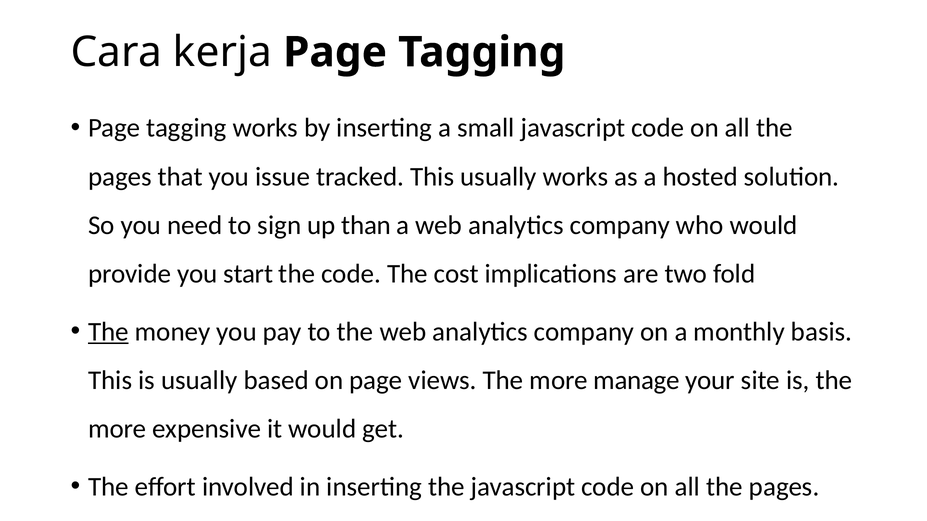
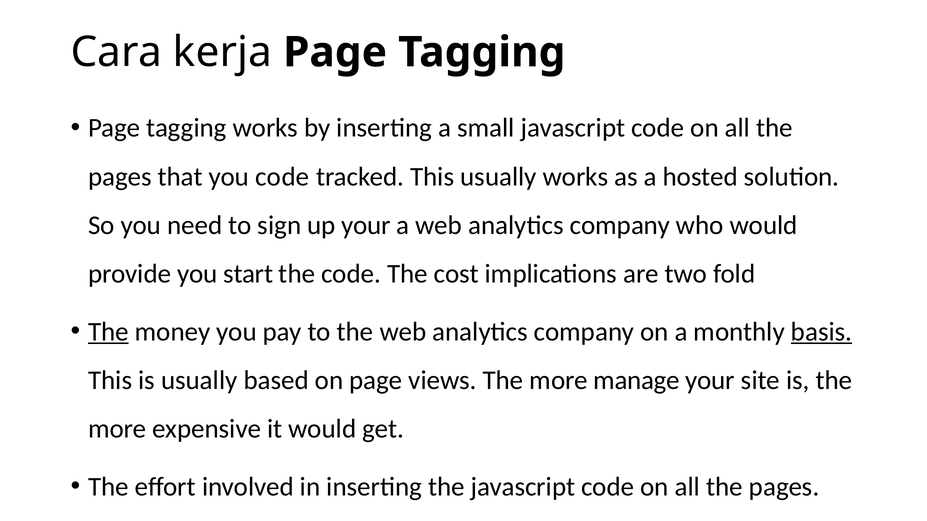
you issue: issue -> code (282, 177)
up than: than -> your (366, 225)
basis underline: none -> present (822, 332)
